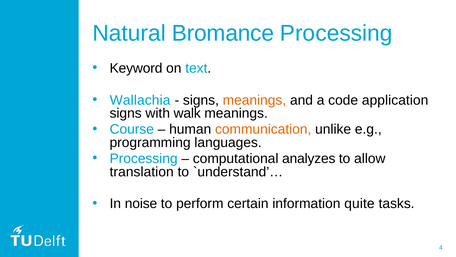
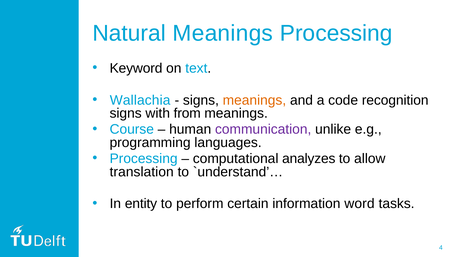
Natural Bromance: Bromance -> Meanings (223, 33)
application: application -> recognition (395, 100)
walk: walk -> from (187, 113)
communication colour: orange -> purple (263, 129)
noise: noise -> entity (141, 203)
quite: quite -> word (359, 203)
